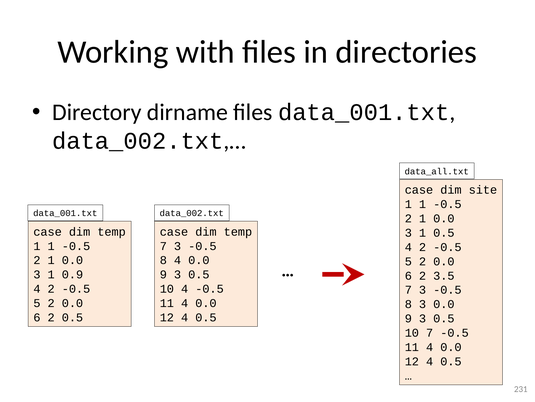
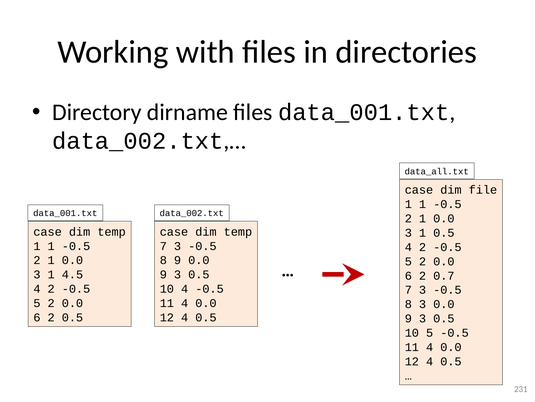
site: site -> file (483, 190)
8 4: 4 -> 9 (178, 260)
0.9: 0.9 -> 4.5 (72, 274)
3.5: 3.5 -> 0.7 (444, 275)
10 7: 7 -> 5 (430, 332)
